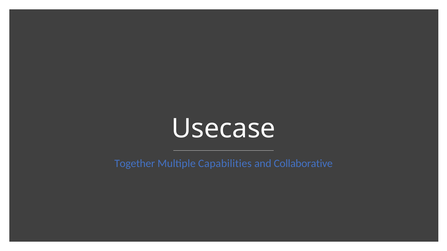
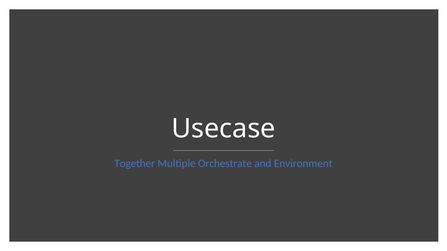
Capabilities: Capabilities -> Orchestrate (225, 164)
Collaborative: Collaborative -> Environment (303, 164)
